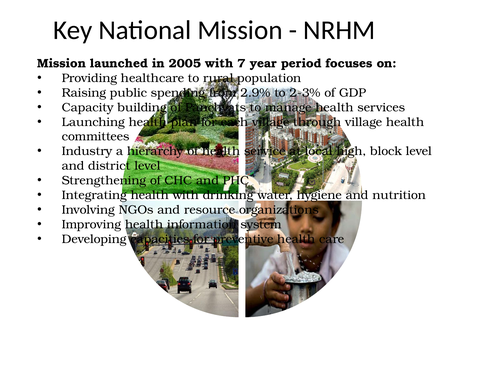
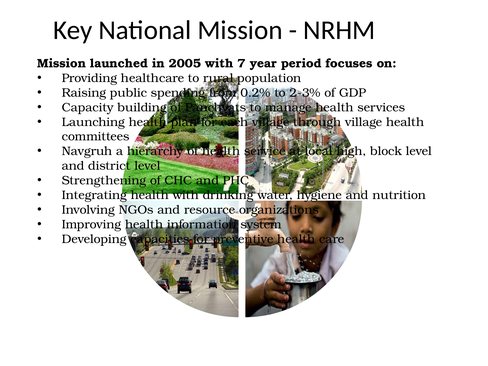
2.9%: 2.9% -> 0.2% (255, 93)
Industry: Industry -> Navgruh (87, 151)
